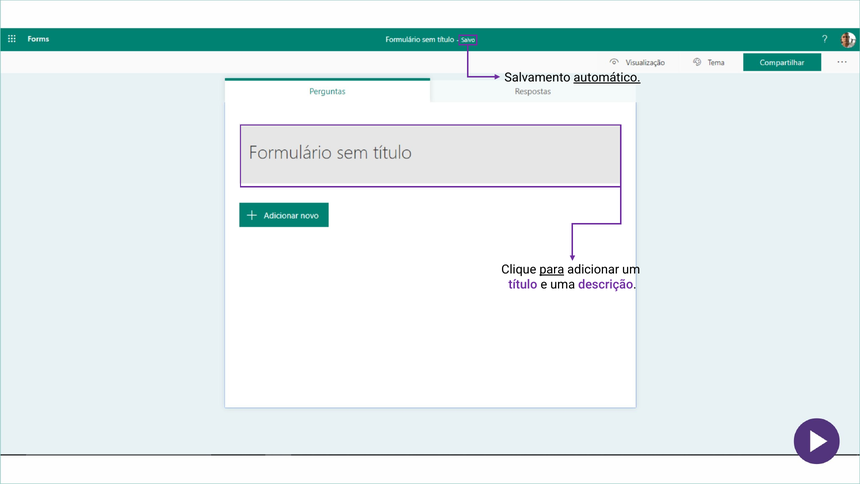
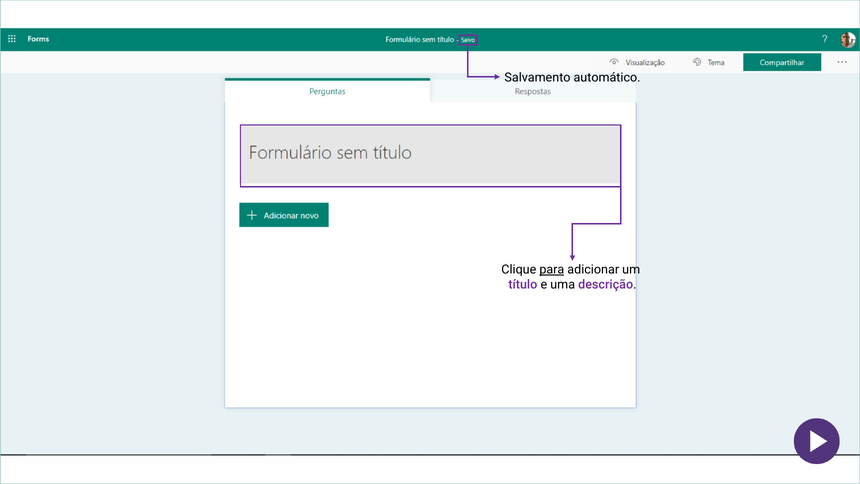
automático underline: present -> none (607, 78)
